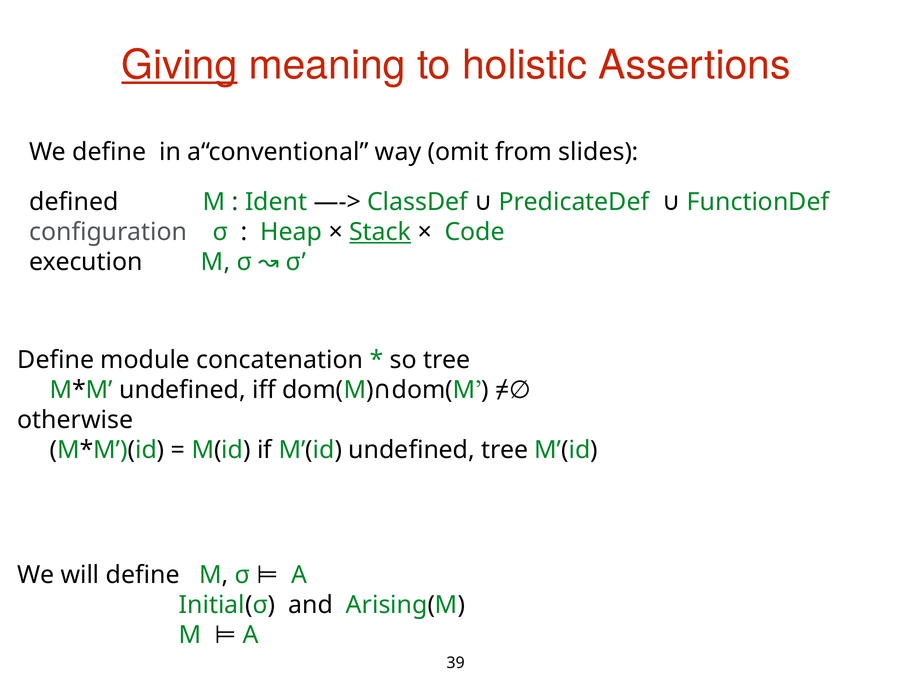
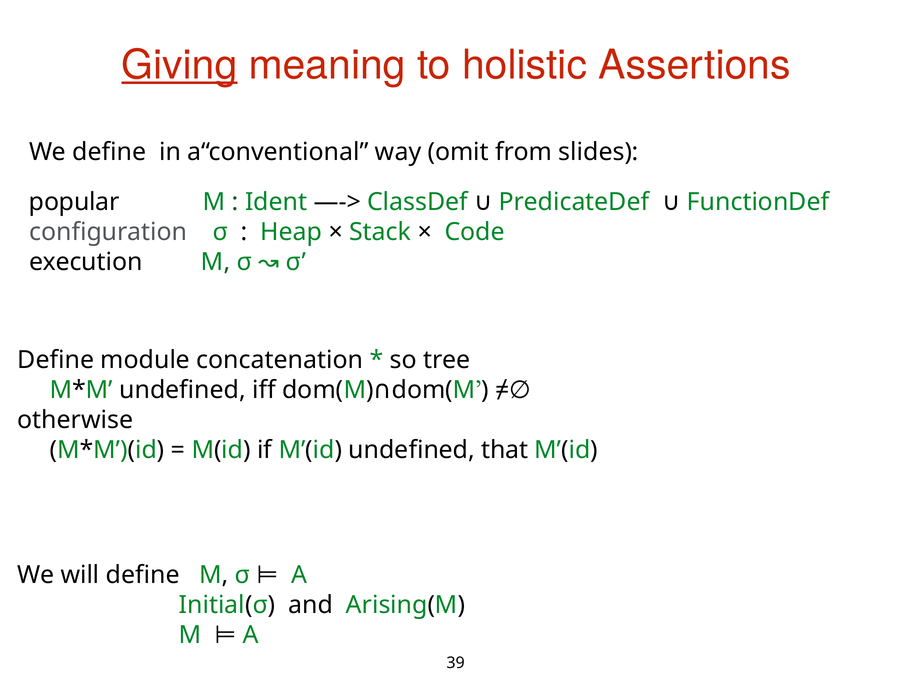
defined: defined -> popular (74, 202)
Stack underline: present -> none (380, 232)
undefined tree: tree -> that (505, 450)
